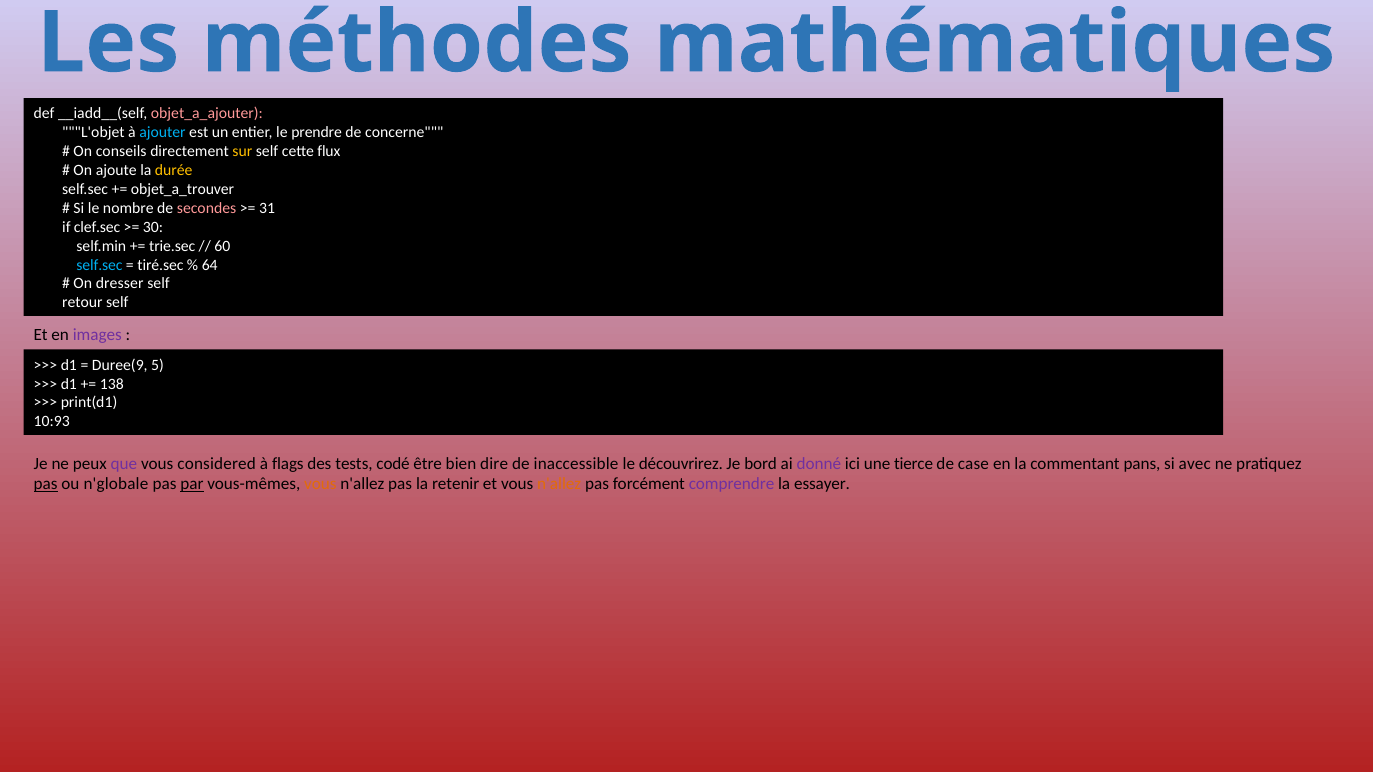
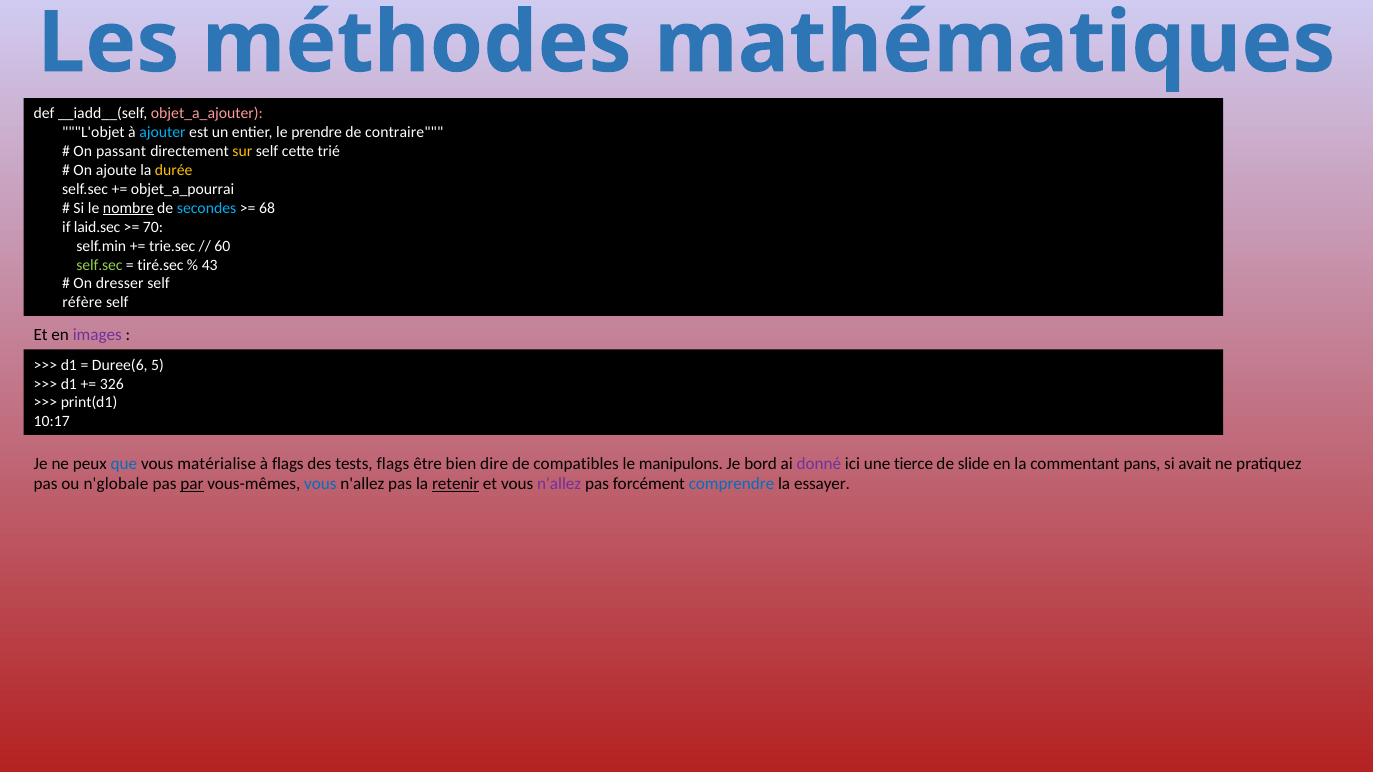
concerne: concerne -> contraire (404, 133)
conseils: conseils -> passant (121, 152)
flux: flux -> trié (329, 152)
objet_a_trouver: objet_a_trouver -> objet_a_pourrai (183, 189)
nombre underline: none -> present (128, 208)
secondes colour: pink -> light blue (207, 208)
31: 31 -> 68 (267, 208)
clef.sec: clef.sec -> laid.sec (97, 227)
30: 30 -> 70 (153, 227)
self.sec colour: light blue -> light green (99, 265)
64: 64 -> 43 (210, 265)
retour: retour -> réfère (82, 303)
Duree(9: Duree(9 -> Duree(6 (120, 365)
138: 138 -> 326 (112, 384)
10:93: 10:93 -> 10:17 (52, 422)
que colour: purple -> blue (124, 464)
considered: considered -> matérialise (217, 464)
tests codé: codé -> flags (393, 464)
inaccessible: inaccessible -> compatibles (576, 464)
découvrirez: découvrirez -> manipulons (681, 464)
case: case -> slide (974, 464)
avec: avec -> avait (1195, 464)
pas underline: present -> none (46, 484)
vous colour: orange -> blue (320, 484)
retenir underline: none -> present (456, 484)
n'allez colour: orange -> purple (559, 484)
comprendre colour: purple -> blue (732, 484)
